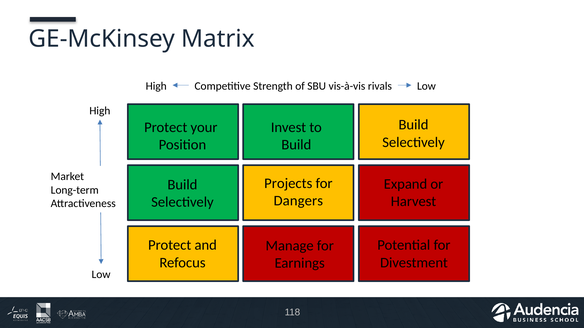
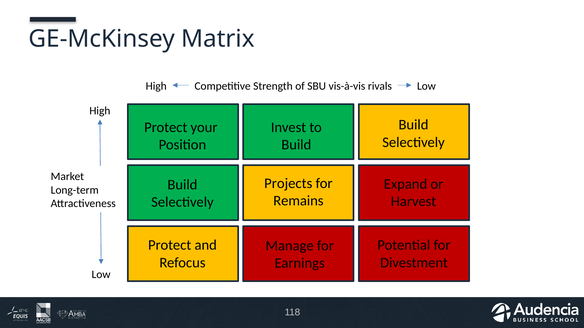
Dangers: Dangers -> Remains (298, 201)
